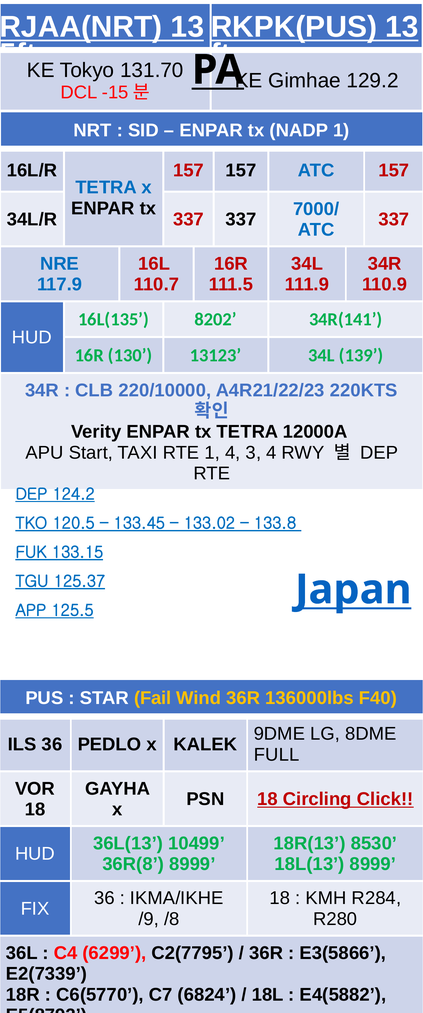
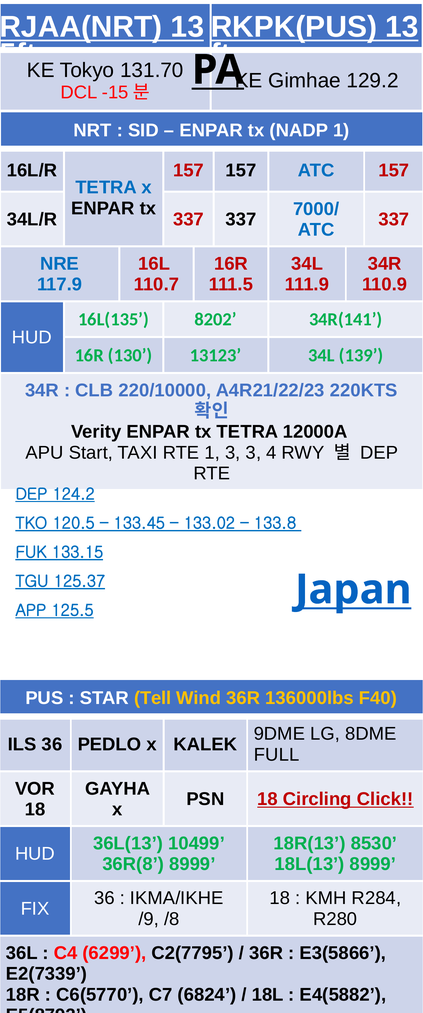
1 4: 4 -> 3 (233, 452)
Fail: Fail -> Tell (153, 697)
